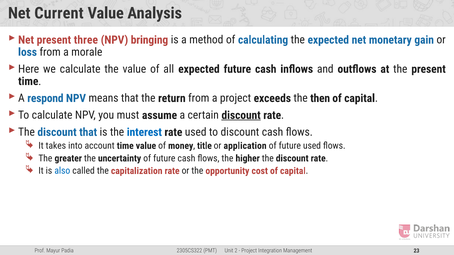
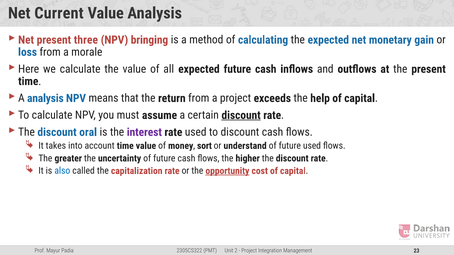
A respond: respond -> analysis (45, 98)
then: then -> help (320, 98)
discount that: that -> oral (88, 132)
interest colour: blue -> purple (144, 132)
title: title -> sort (204, 146)
application: application -> understand (245, 146)
opportunity underline: none -> present (227, 171)
